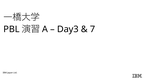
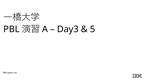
7: 7 -> 5 (93, 29)
